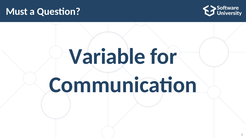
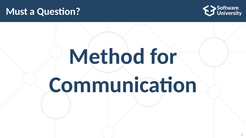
Variable: Variable -> Method (107, 57)
